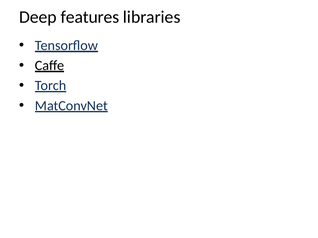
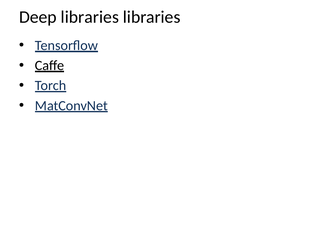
Deep features: features -> libraries (90, 17)
